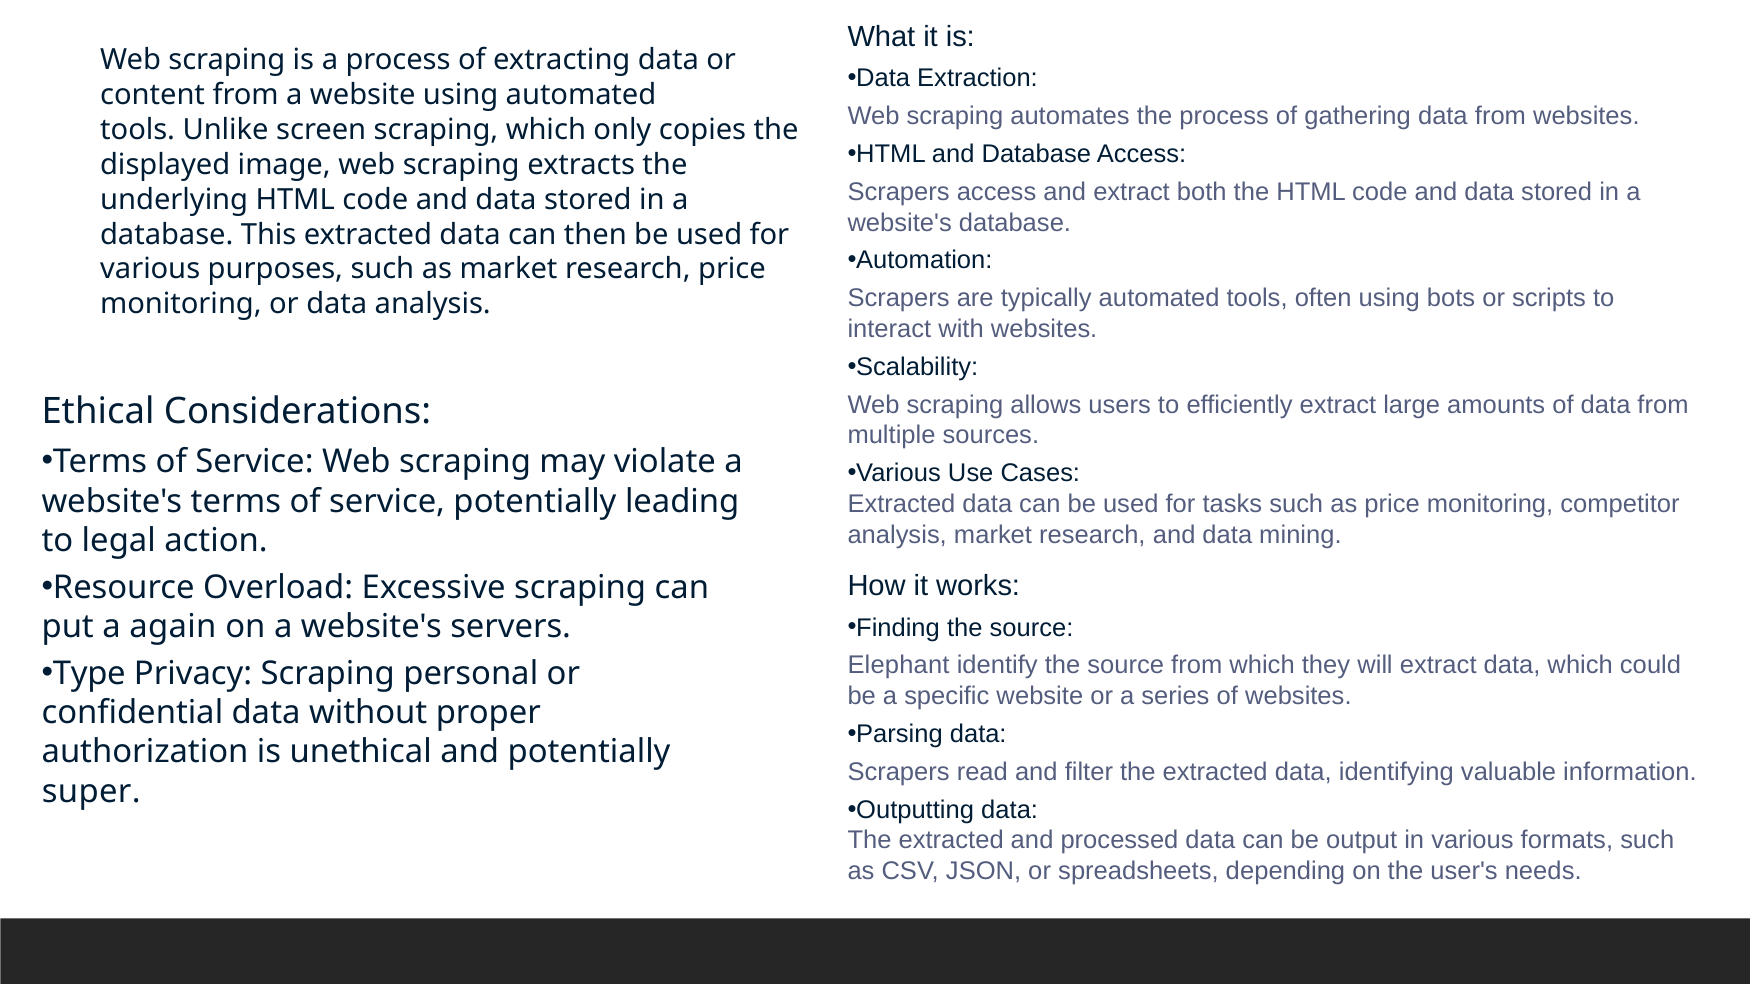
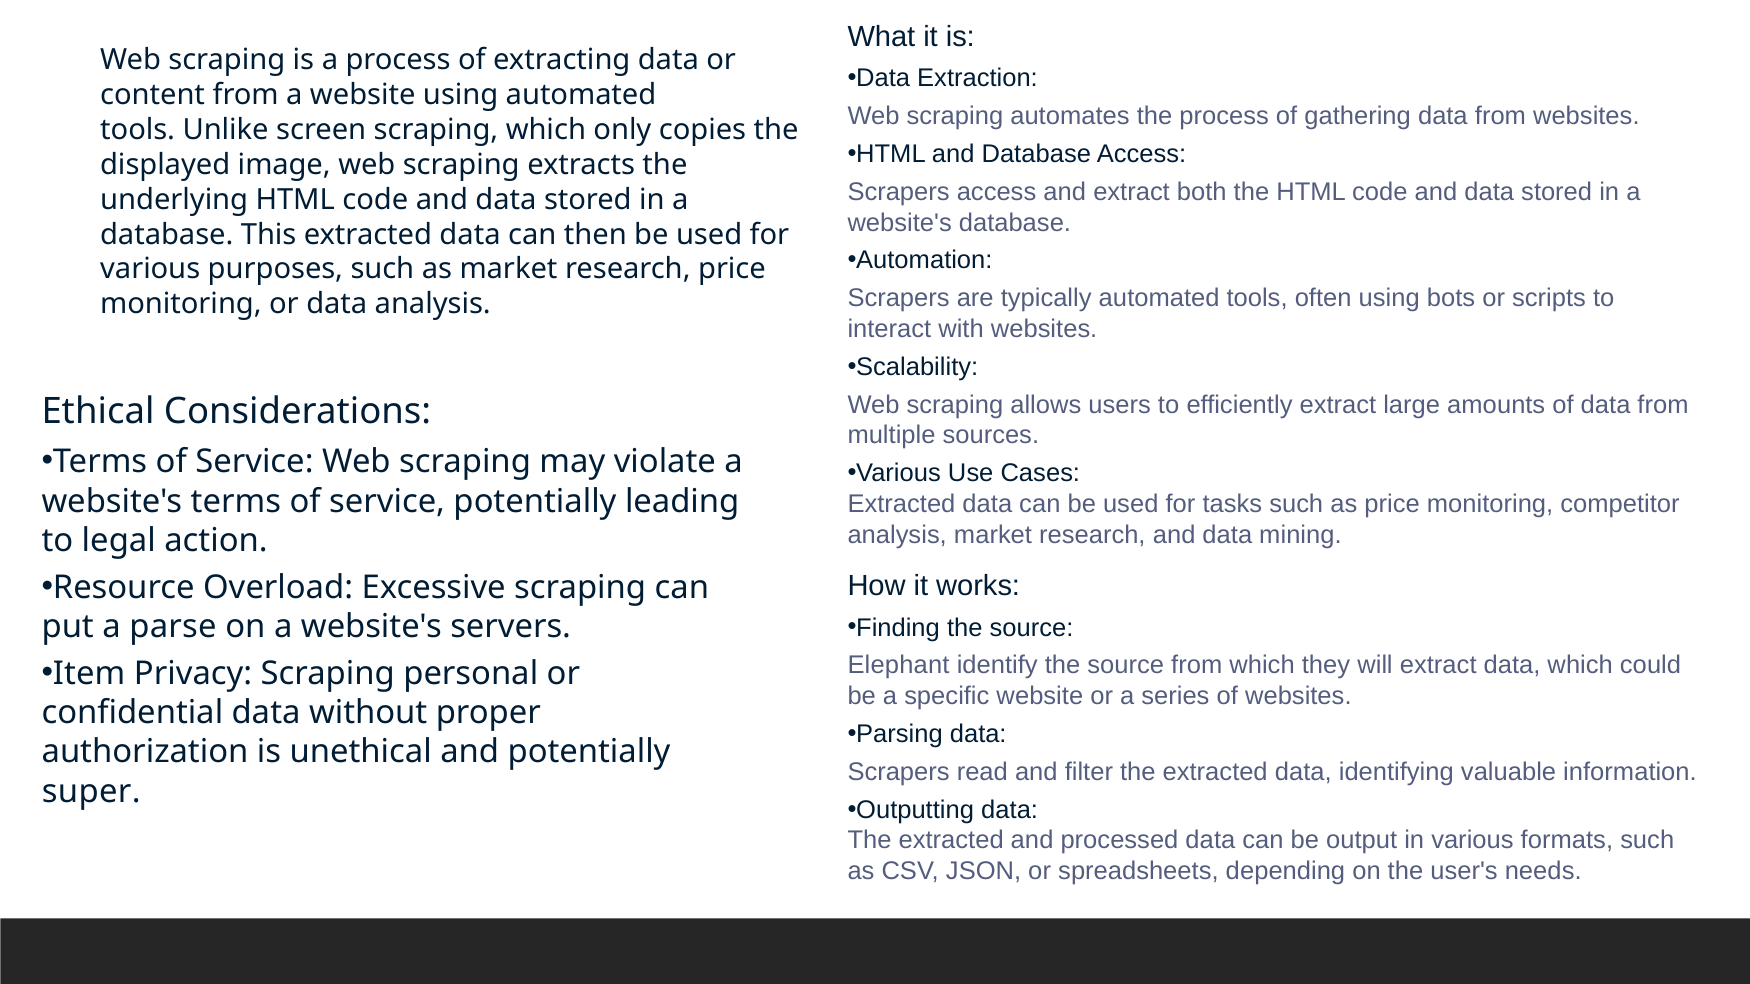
again: again -> parse (173, 627)
Type: Type -> Item (89, 673)
